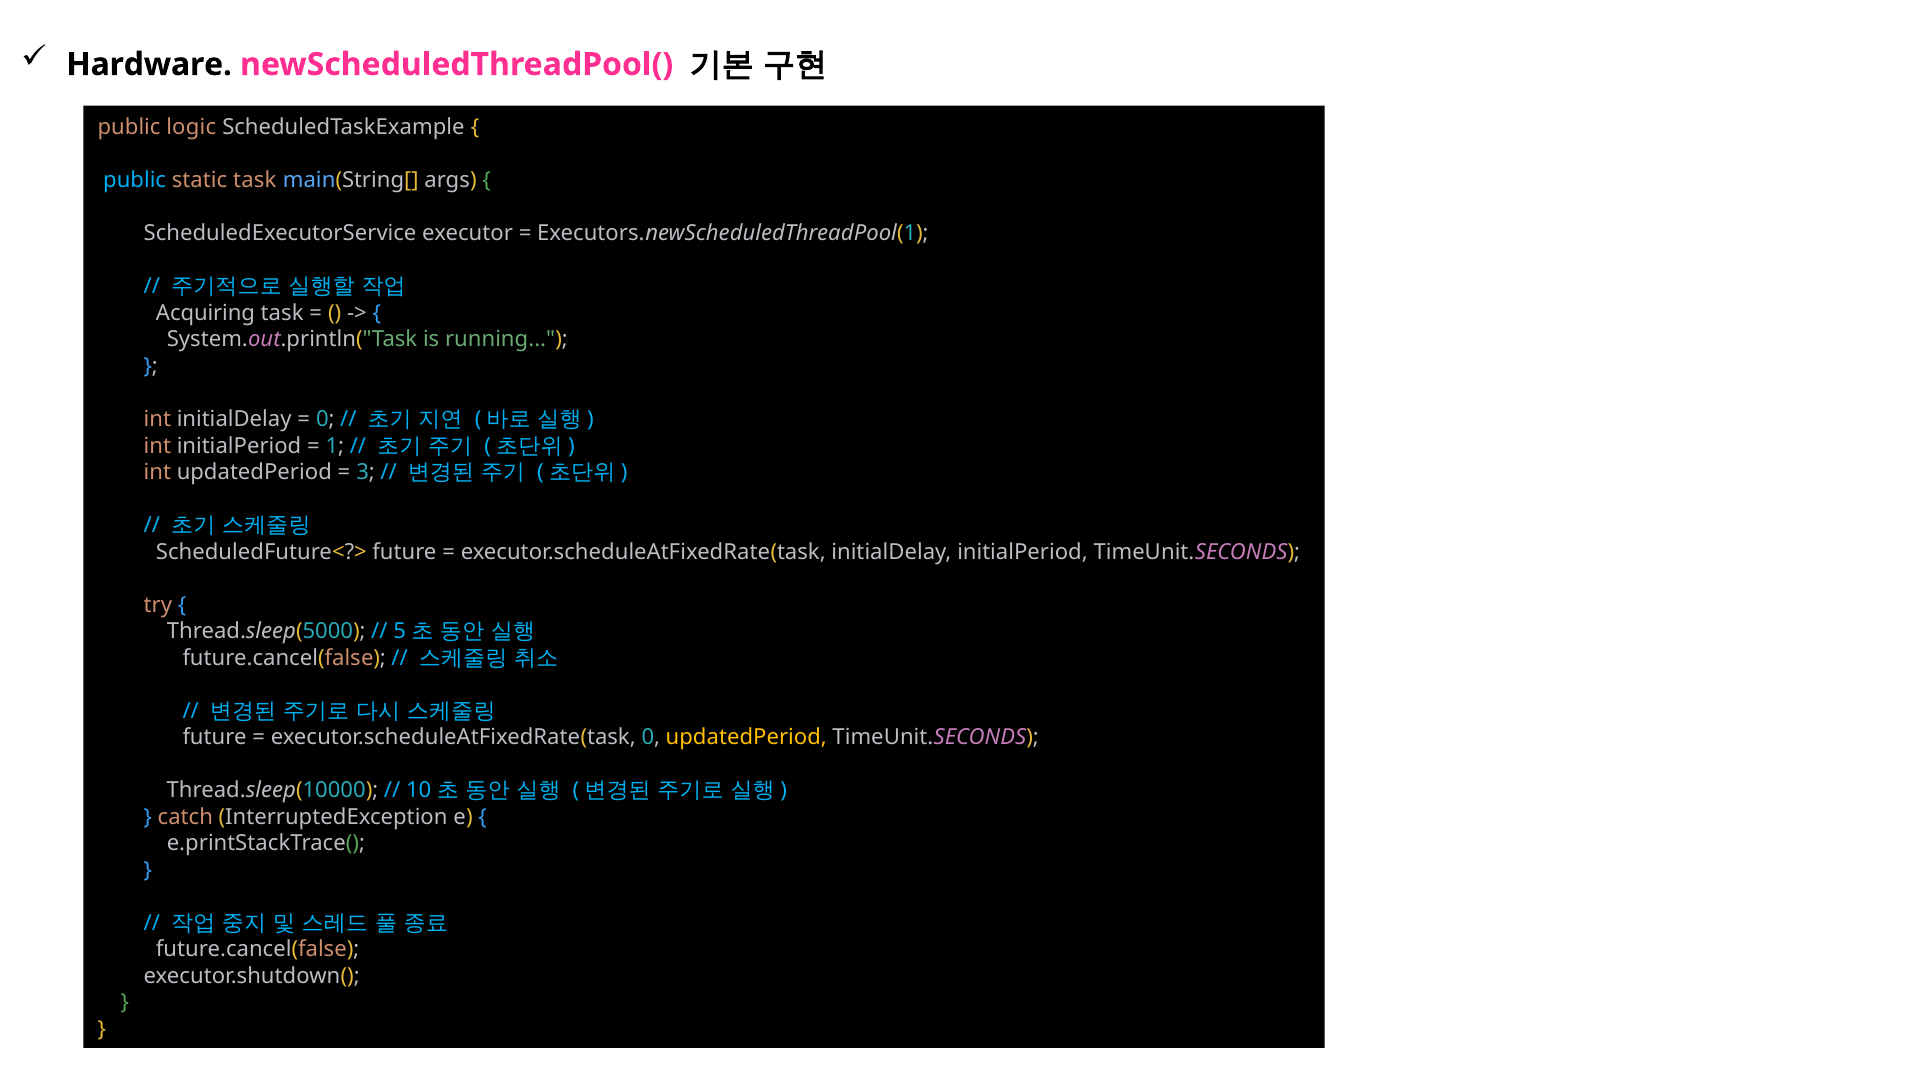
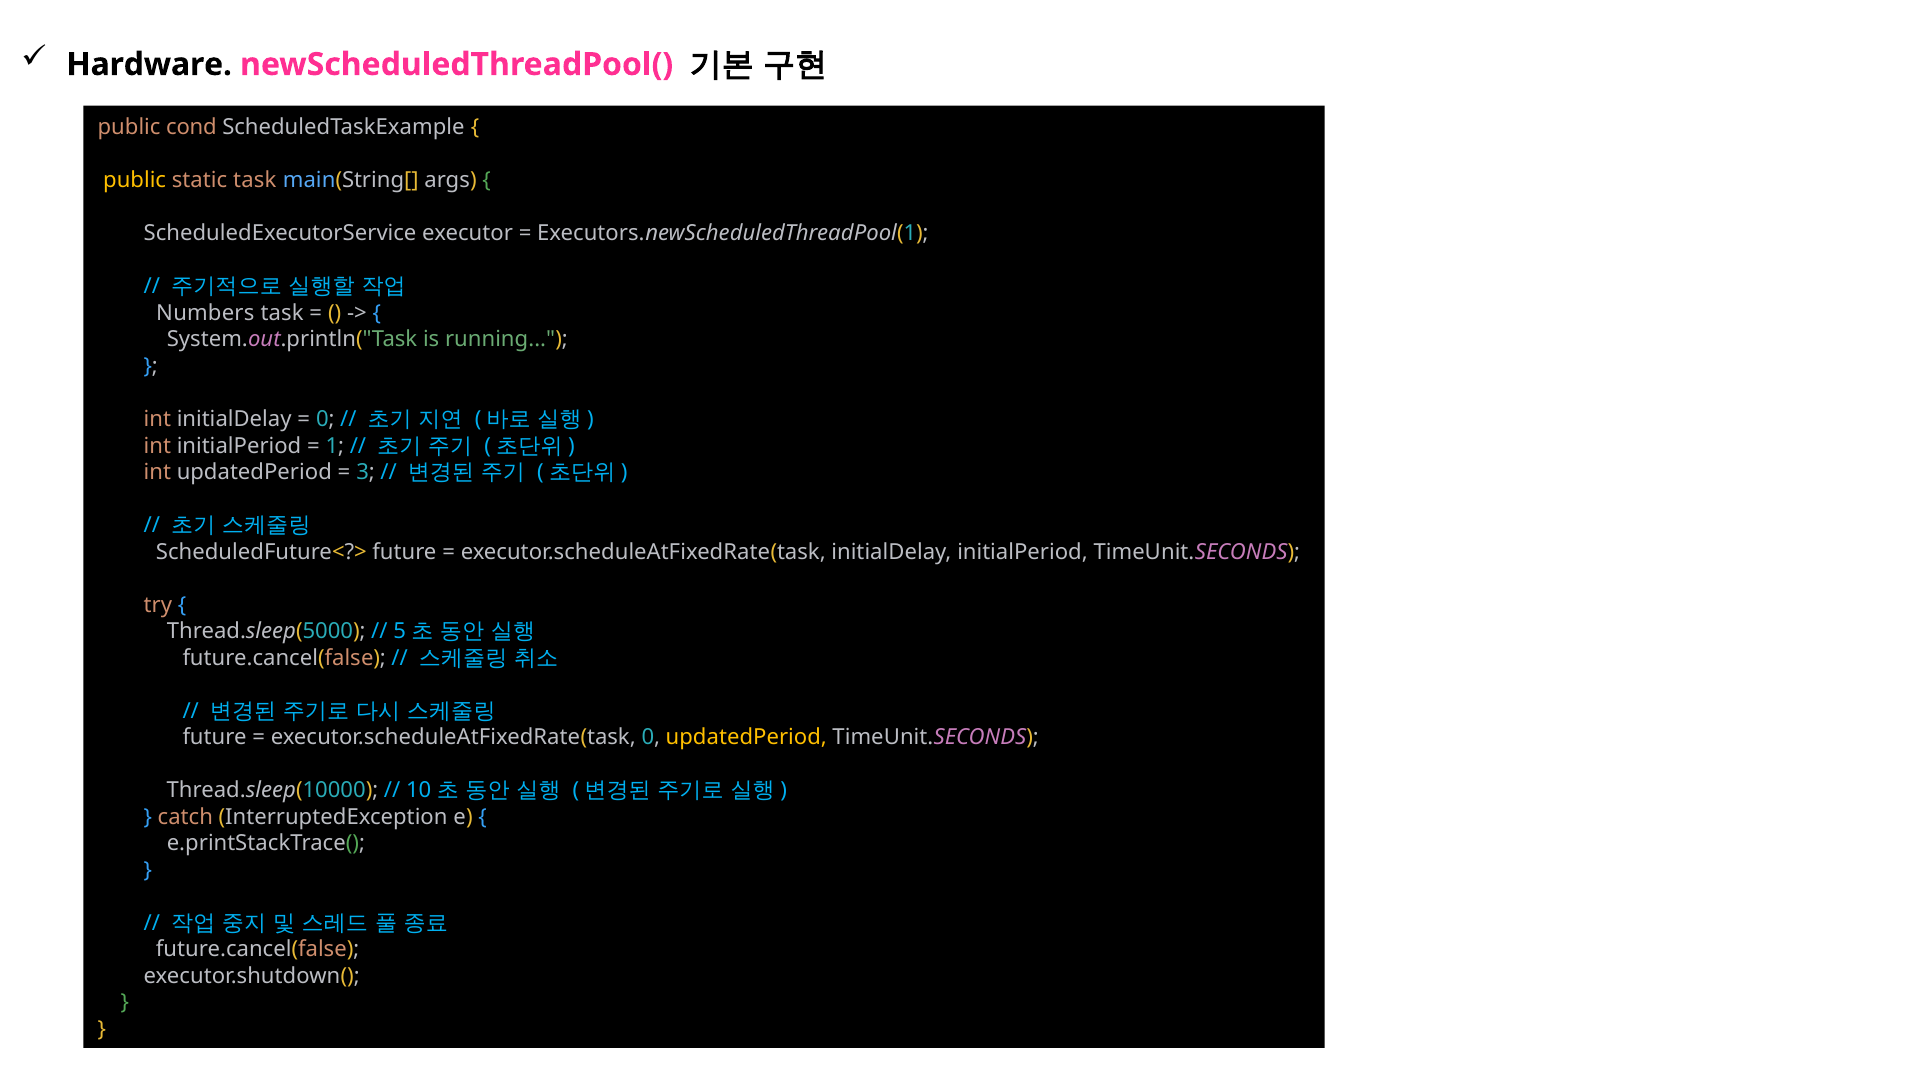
logic: logic -> cond (191, 128)
public colour: light blue -> yellow (135, 181)
Acquiring: Acquiring -> Numbers (205, 313)
